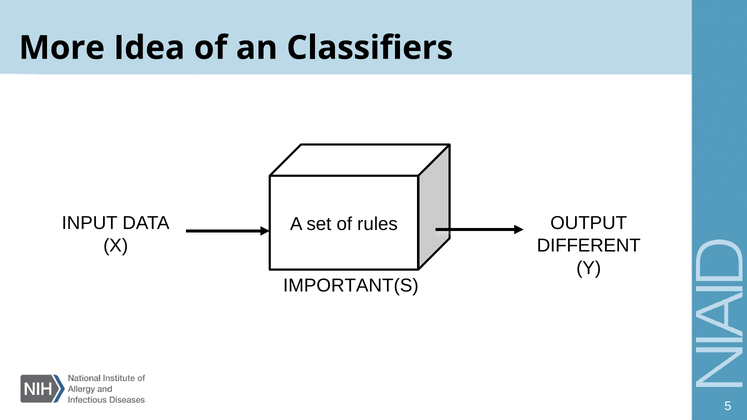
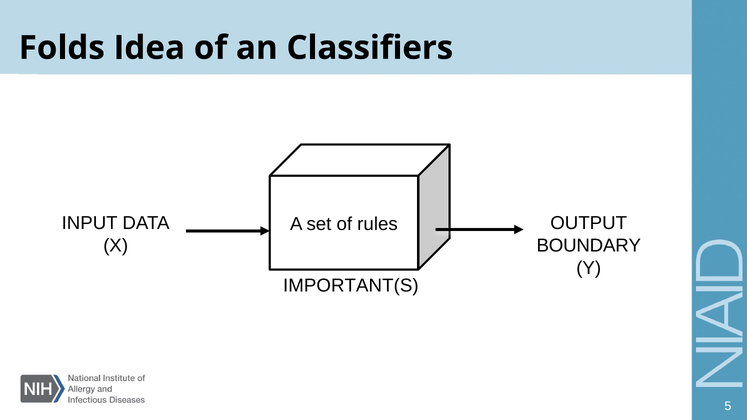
More: More -> Folds (62, 48)
DIFFERENT: DIFFERENT -> BOUNDARY (589, 246)
